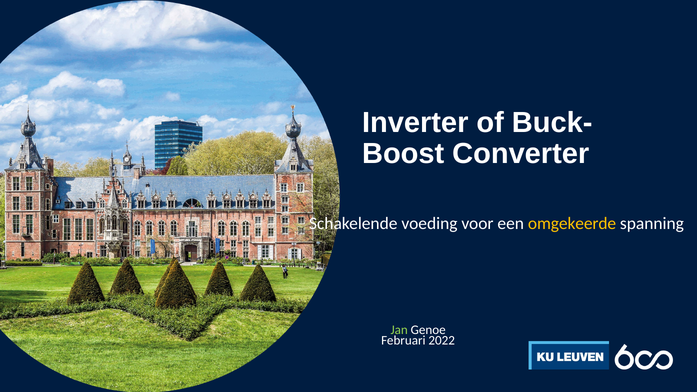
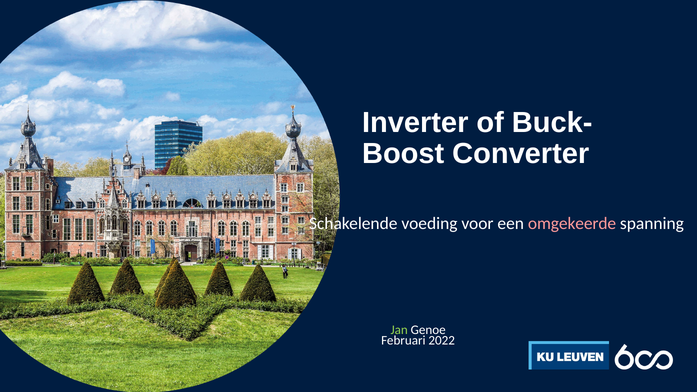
omgekeerde colour: yellow -> pink (572, 223)
